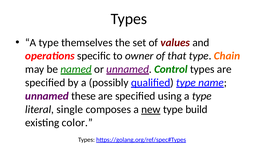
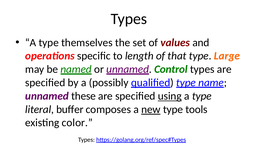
owner: owner -> length (139, 56)
Chain: Chain -> Large (227, 56)
using underline: none -> present (170, 96)
single: single -> buffer (70, 109)
build: build -> tools (197, 109)
